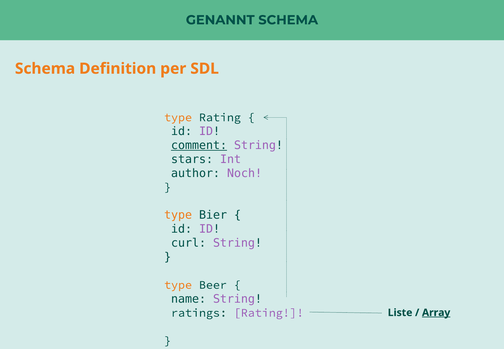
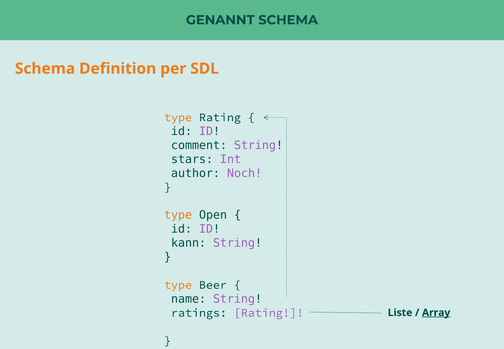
comment underline: present -> none (199, 145)
Bier: Bier -> Open (213, 215)
curl: curl -> kann (189, 243)
